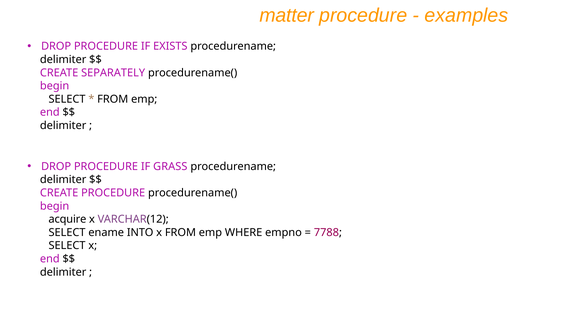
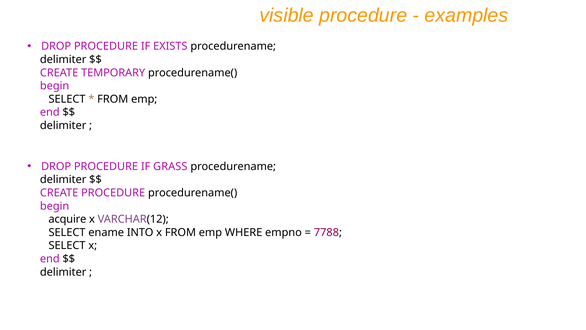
matter: matter -> visible (287, 15)
SEPARATELY: SEPARATELY -> TEMPORARY (113, 73)
